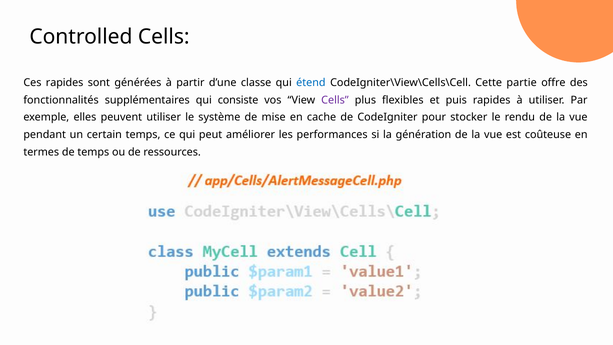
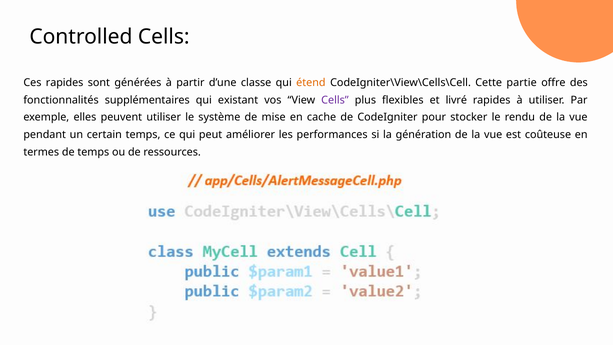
étend colour: blue -> orange (311, 83)
consiste: consiste -> existant (238, 100)
puis: puis -> livré (456, 100)
